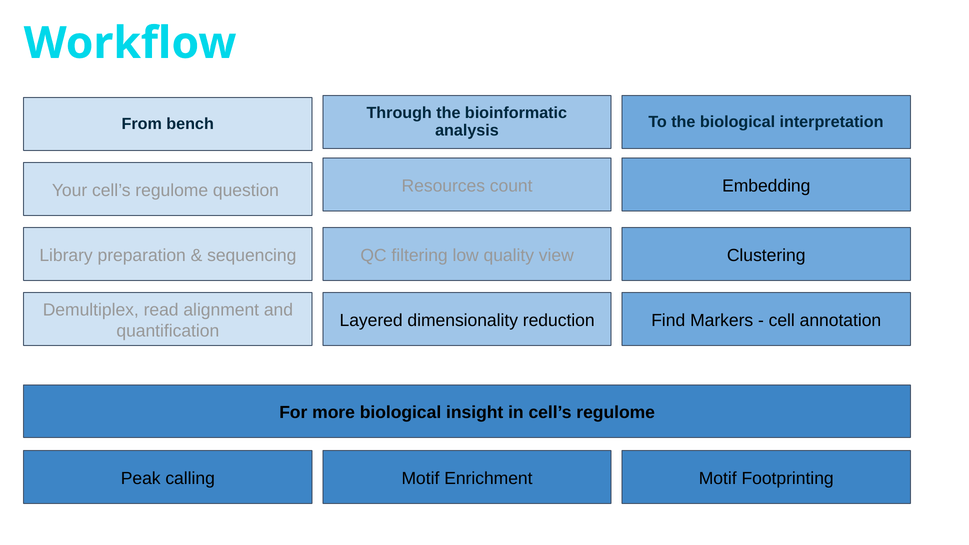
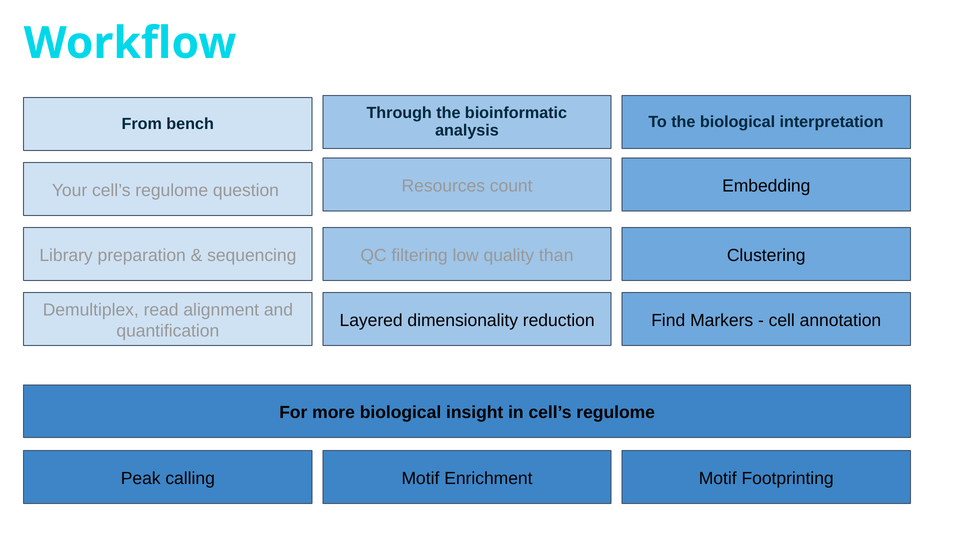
view: view -> than (556, 255)
